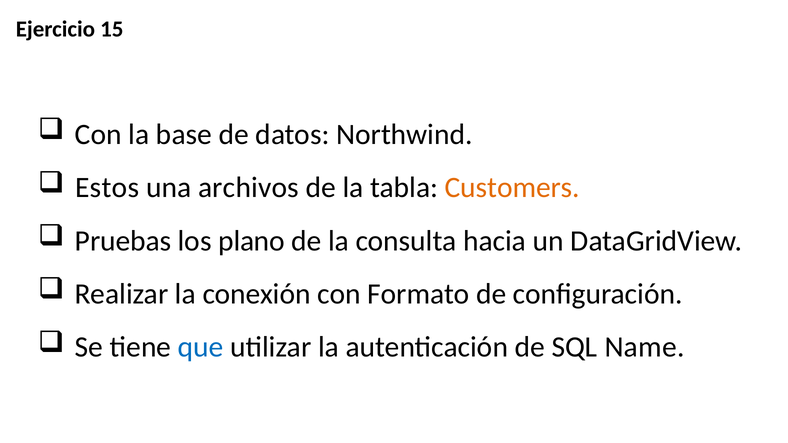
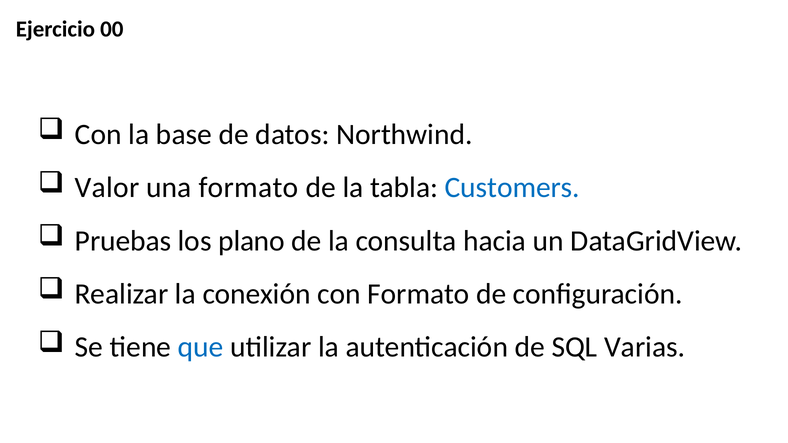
15: 15 -> 00 (112, 29)
Estos: Estos -> Valor (107, 188)
una archivos: archivos -> formato (248, 188)
Customers colour: orange -> blue (512, 188)
Name: Name -> Varias (645, 347)
